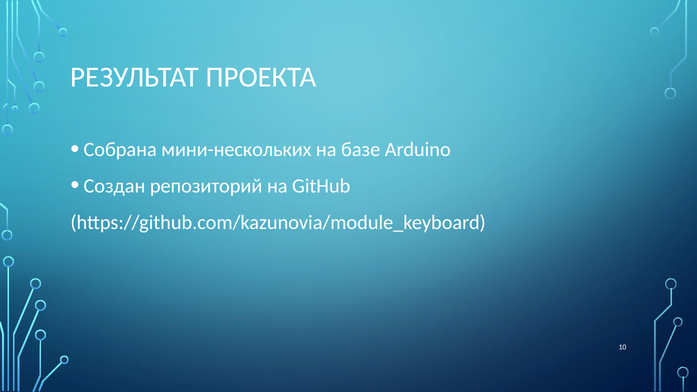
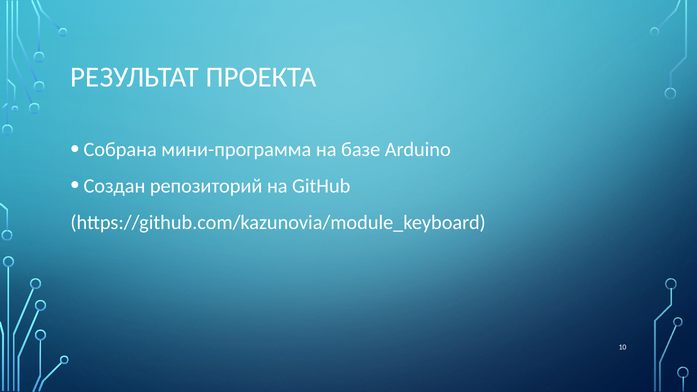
мини-нескольких: мини-нескольких -> мини-программа (236, 150)
